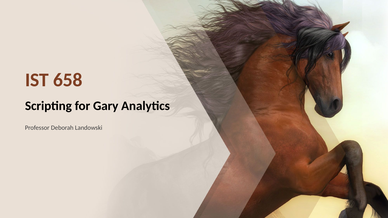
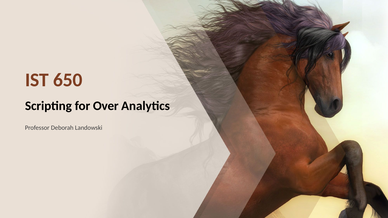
658: 658 -> 650 (68, 80)
Gary: Gary -> Over (106, 106)
